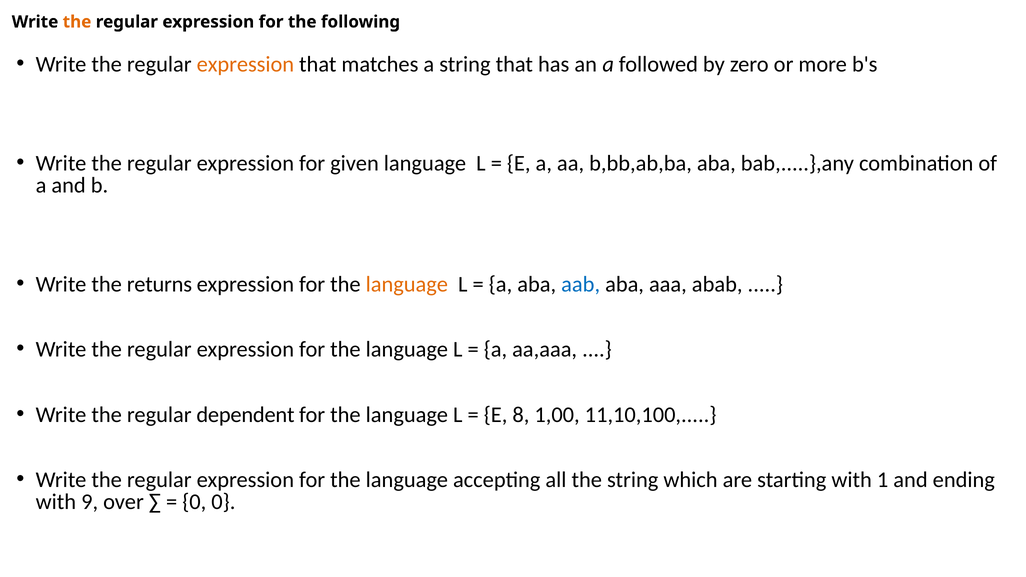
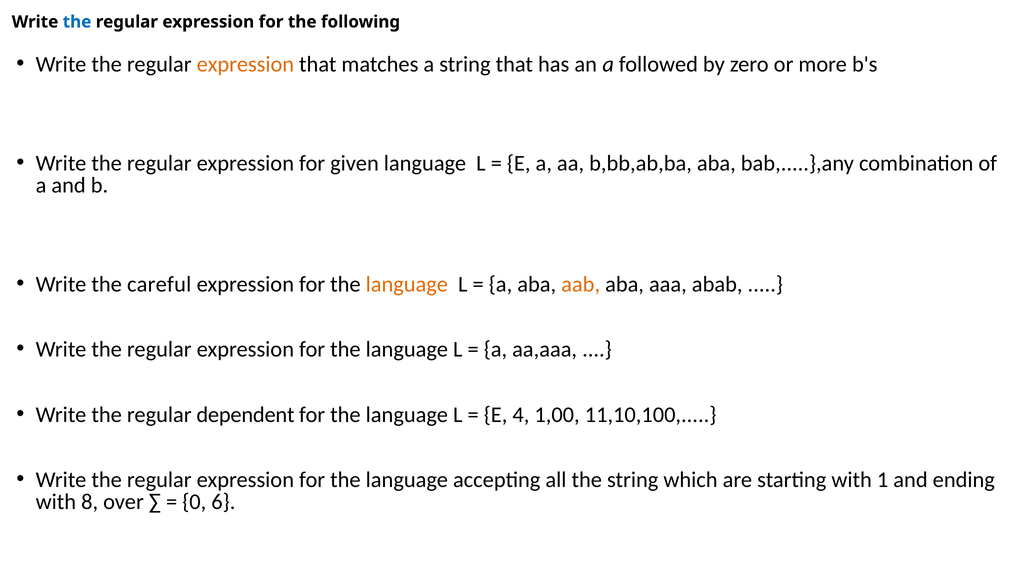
the colour: orange -> blue (77, 22)
returns: returns -> careful (159, 284)
aab colour: blue -> orange (581, 284)
8: 8 -> 4 (521, 415)
9: 9 -> 8 (90, 502)
0 0: 0 -> 6 (223, 502)
